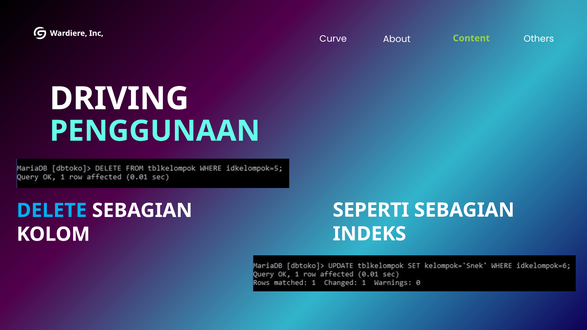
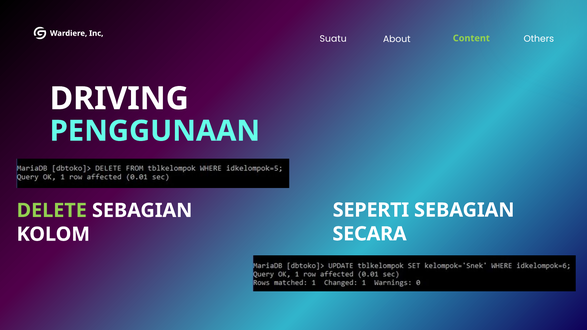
Curve: Curve -> Suatu (333, 39)
DELETE colour: light blue -> light green (52, 211)
INDEKS: INDEKS -> SECARA (370, 234)
